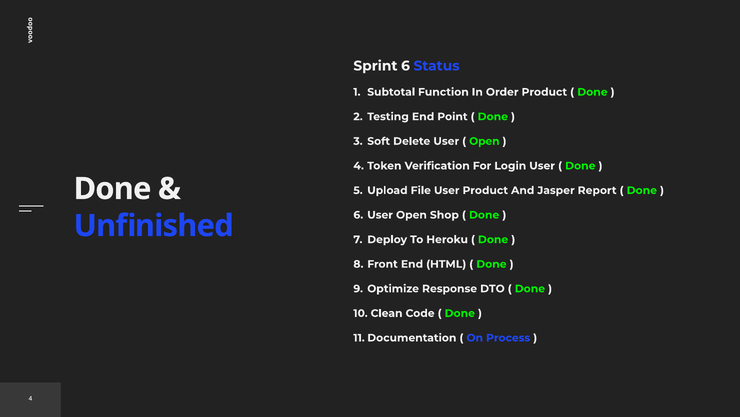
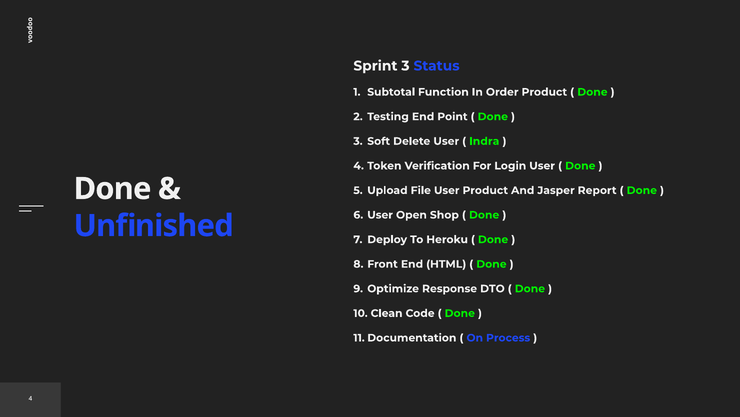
Sprint 6: 6 -> 3 (405, 66)
Open: Open -> Indra (484, 141)
